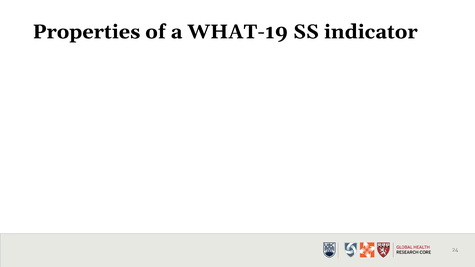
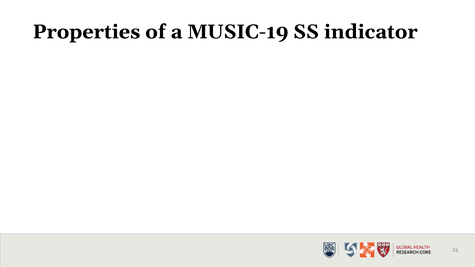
WHAT-19: WHAT-19 -> MUSIC-19 (238, 32)
